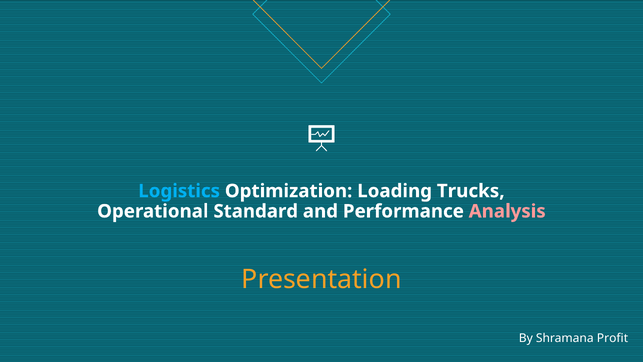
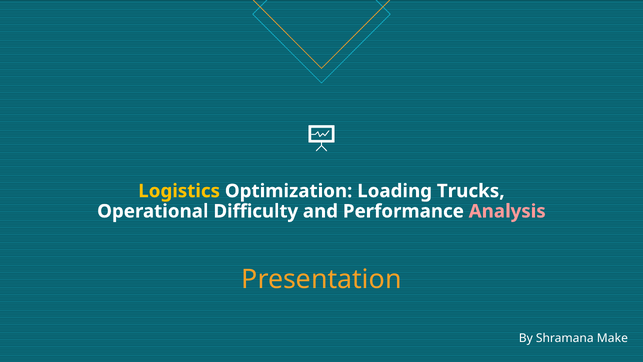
Logistics colour: light blue -> yellow (179, 191)
Standard: Standard -> Difficulty (256, 211)
Profit: Profit -> Make (612, 338)
